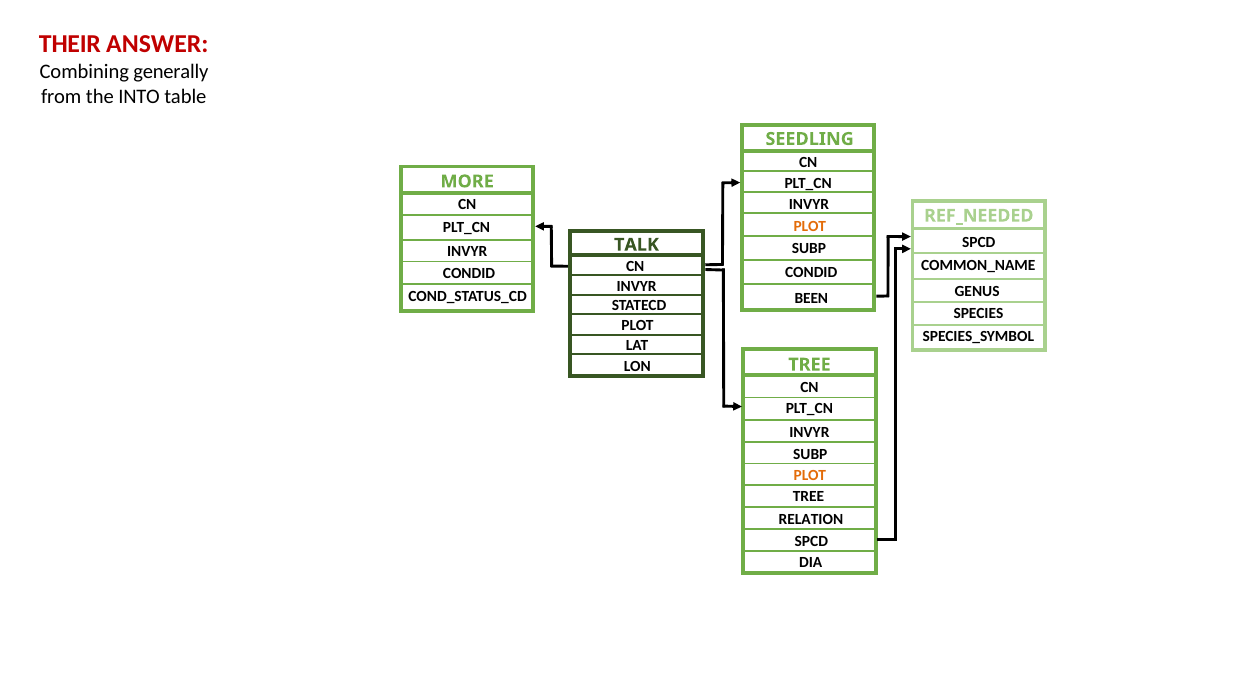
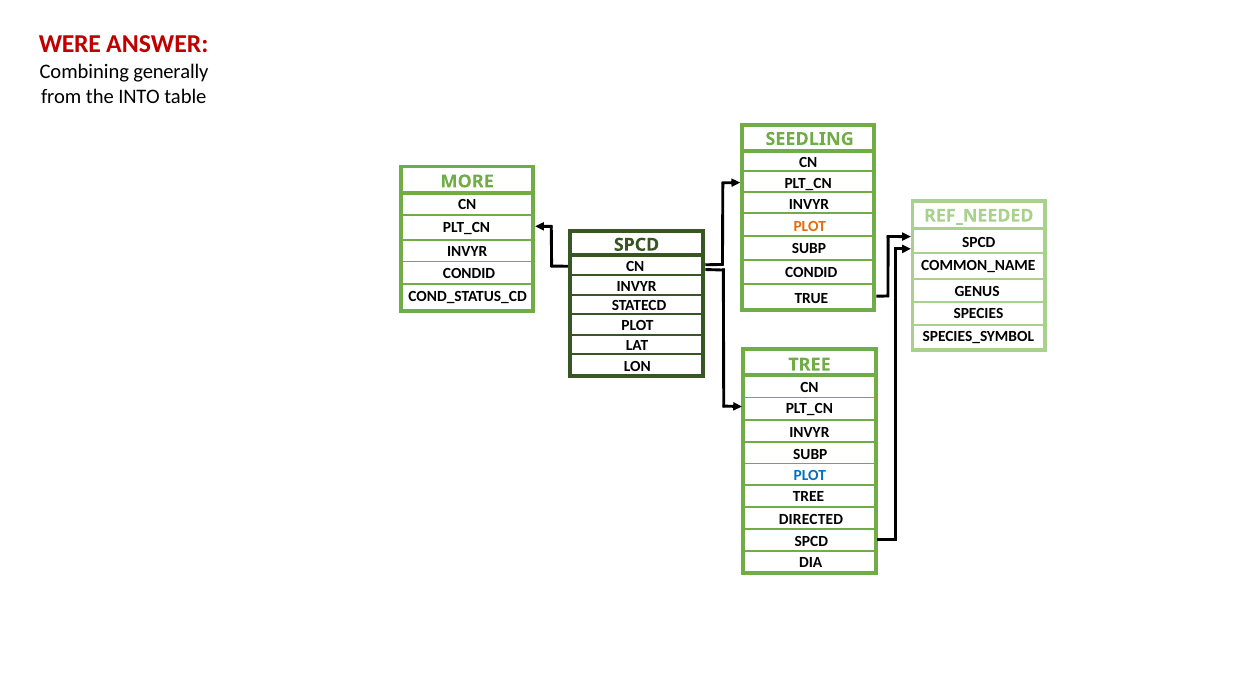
THEIR: THEIR -> WERE (70, 44)
TALK: TALK -> SPCD (637, 245)
BEEN: BEEN -> TRUE (811, 298)
PLOT colour: orange -> blue (810, 475)
RELATION: RELATION -> DIRECTED (811, 519)
